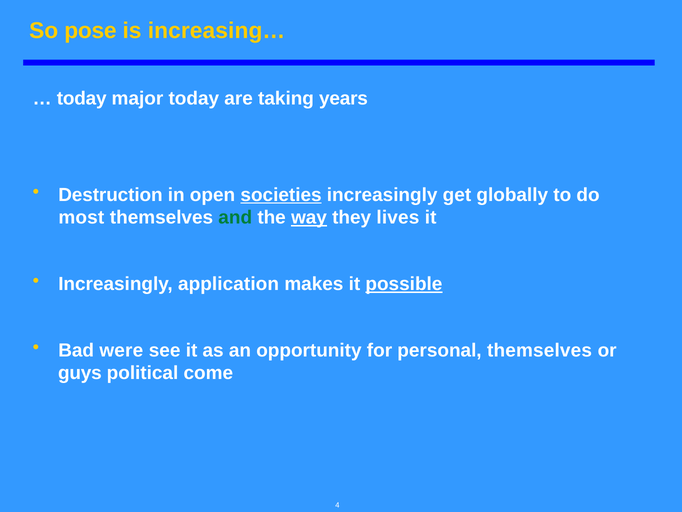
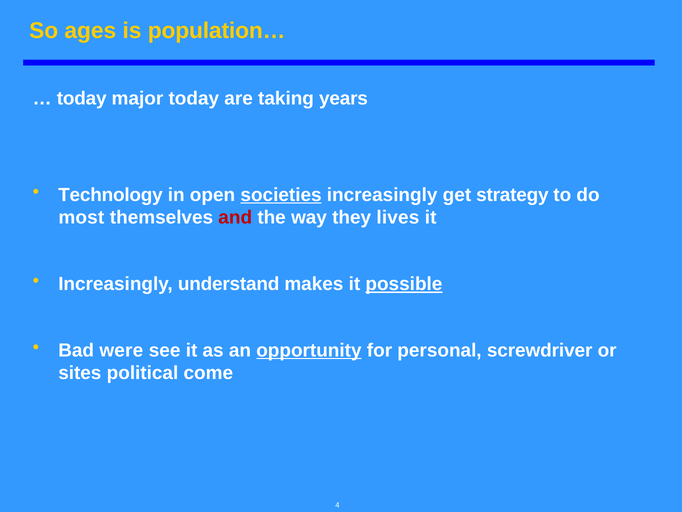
pose: pose -> ages (90, 31)
increasing…: increasing… -> population… (217, 31)
Destruction: Destruction -> Technology (110, 195)
globally: globally -> strategy (512, 195)
and colour: green -> red (235, 217)
way underline: present -> none (309, 217)
application: application -> understand (229, 284)
opportunity underline: none -> present (309, 350)
personal themselves: themselves -> screwdriver (540, 350)
guys: guys -> sites (80, 373)
